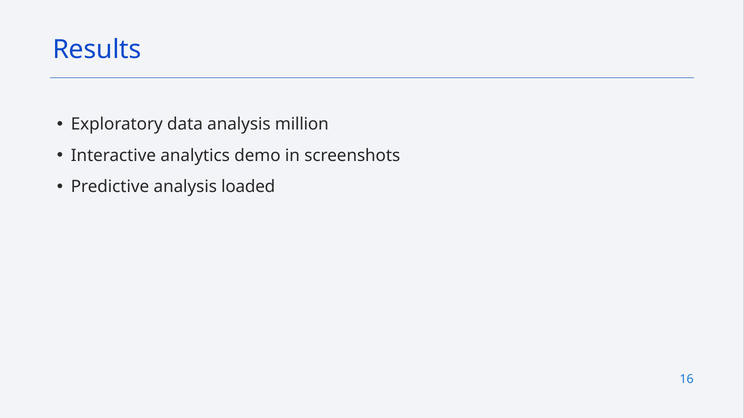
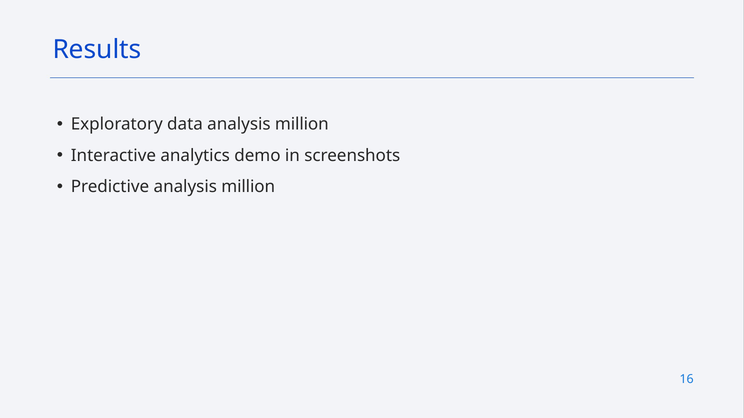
Predictive analysis loaded: loaded -> million (248, 187)
